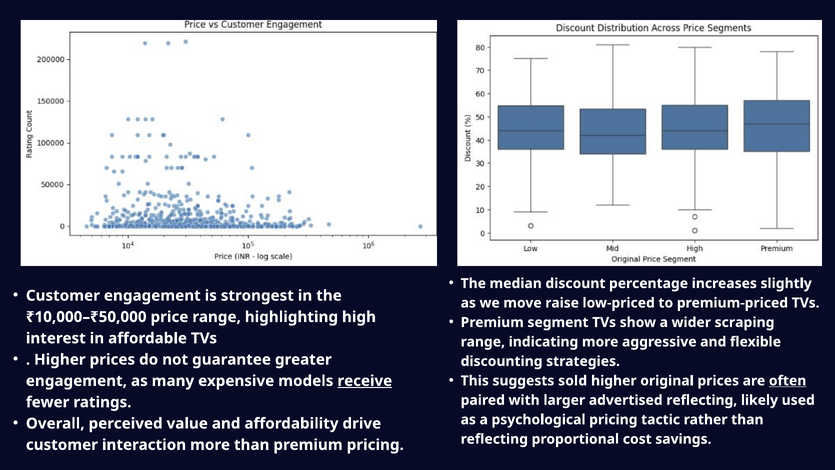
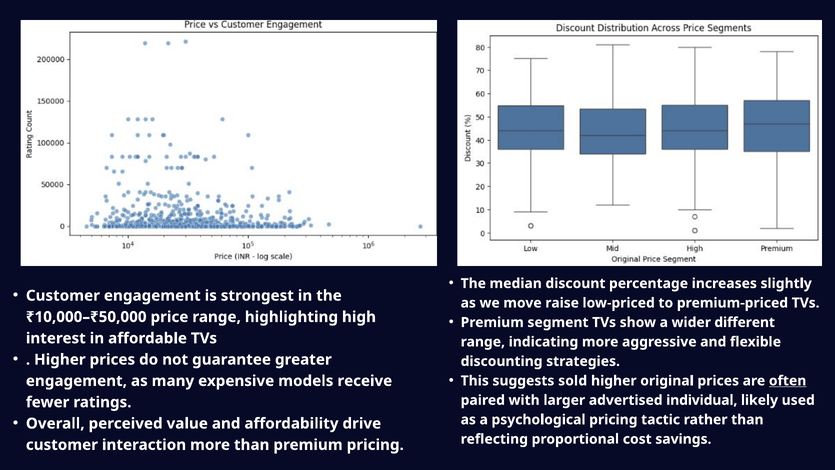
scraping: scraping -> different (745, 322)
receive underline: present -> none (365, 381)
advertised reflecting: reflecting -> individual (702, 400)
